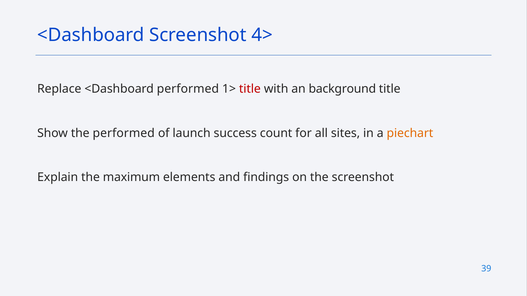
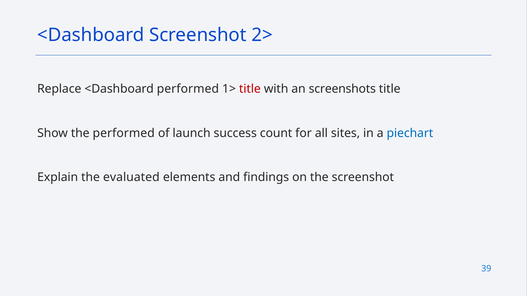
4>: 4> -> 2> (262, 35)
background: background -> screenshots (342, 89)
piechart colour: orange -> blue (410, 133)
maximum: maximum -> evaluated (131, 178)
